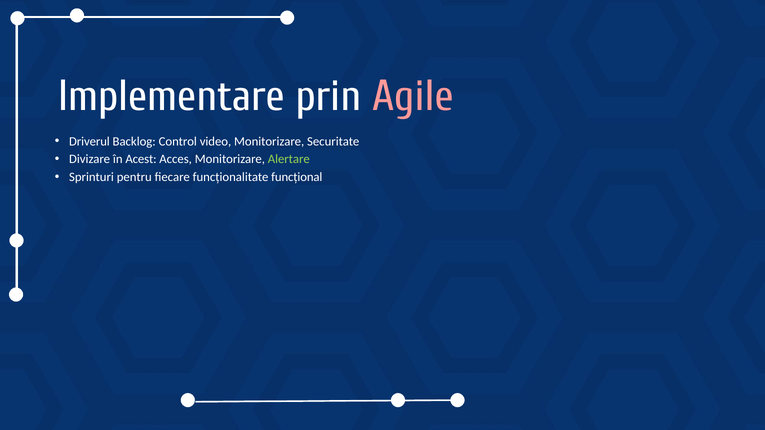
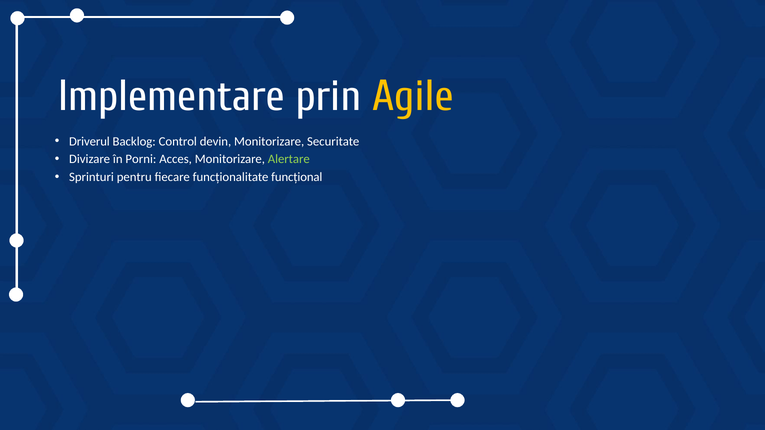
Agile colour: pink -> yellow (413, 96)
video: video -> devin (215, 142)
Acest: Acest -> Porni (141, 159)
